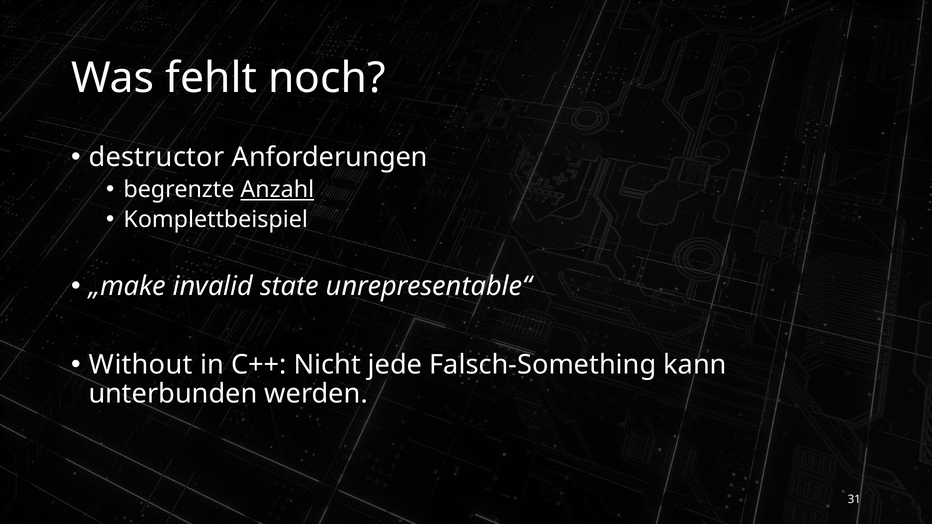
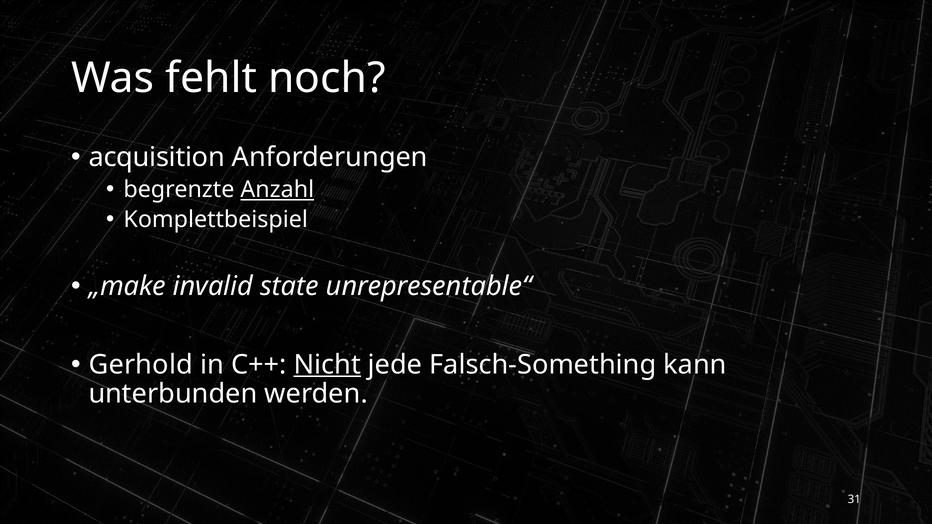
destructor: destructor -> acquisition (157, 158)
Without: Without -> Gerhold (141, 365)
Nicht underline: none -> present (327, 365)
